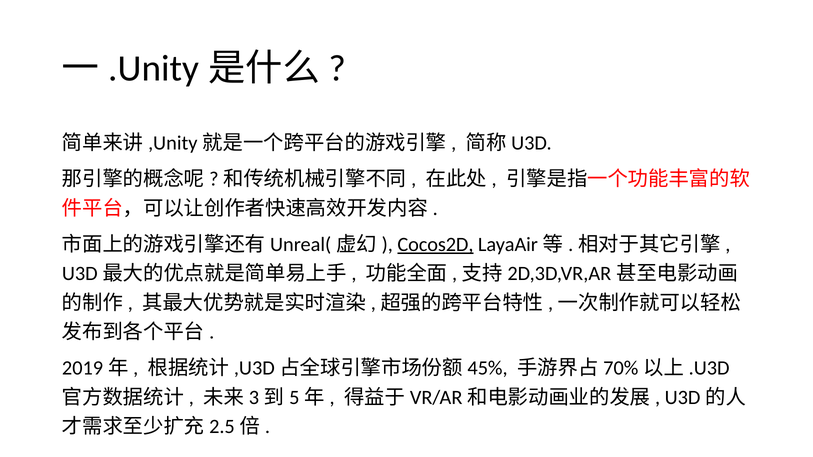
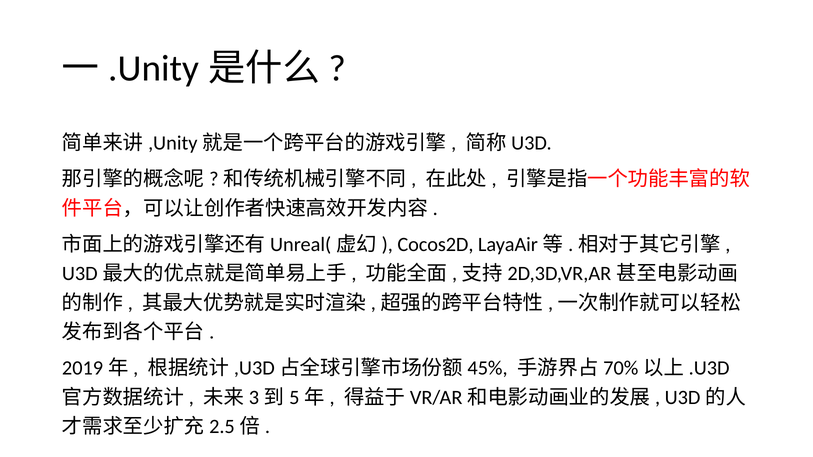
Cocos2D underline: present -> none (435, 245)
